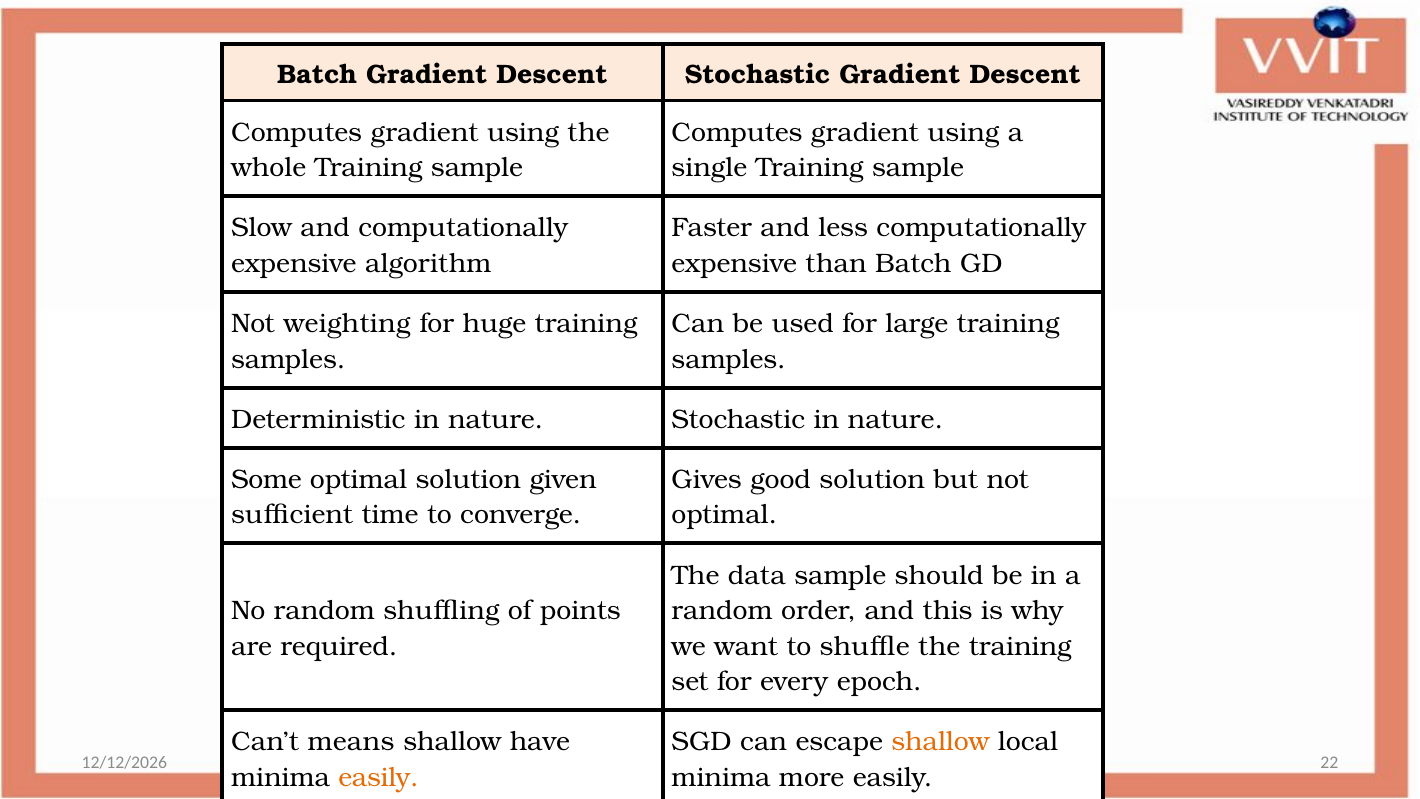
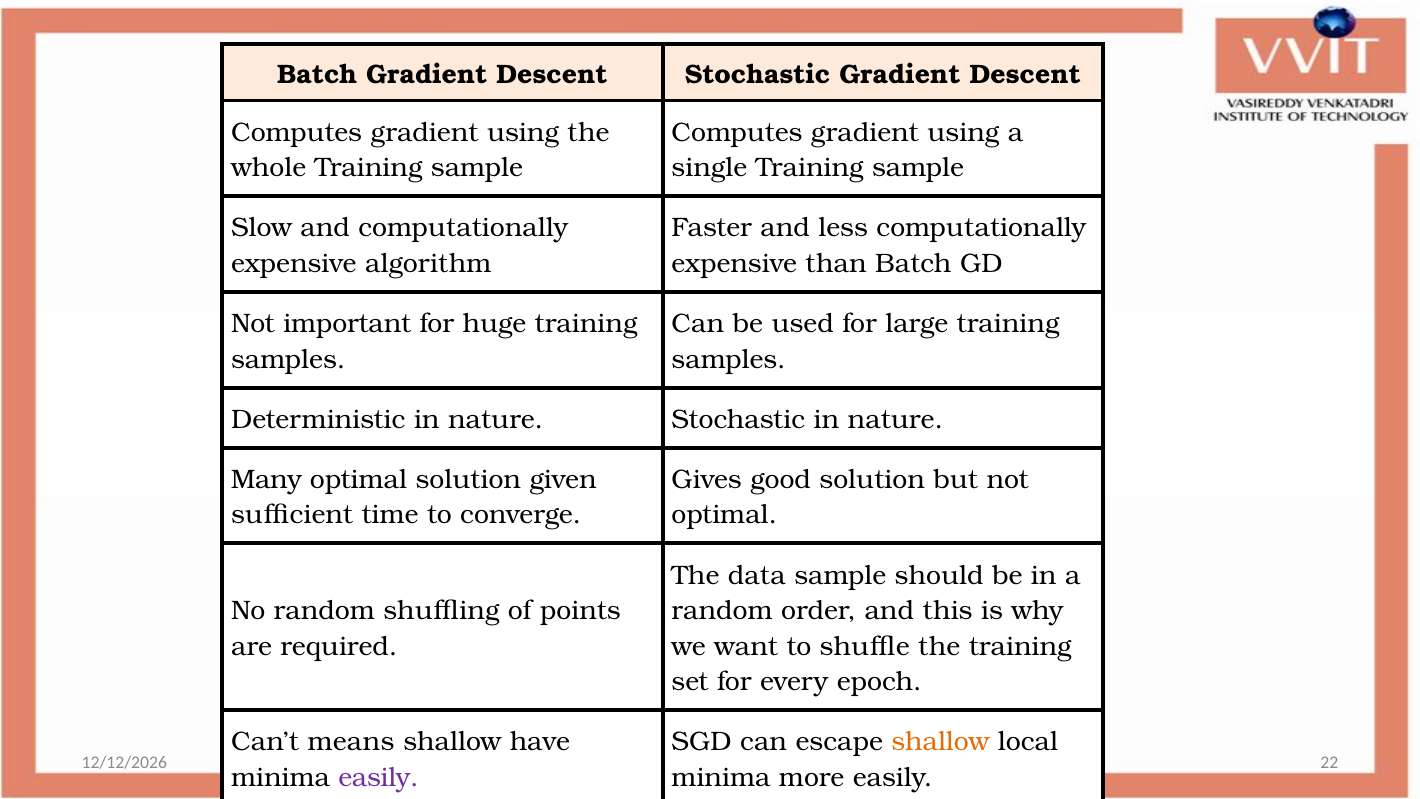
weighting: weighting -> important (347, 324)
Some: Some -> Many (266, 479)
easily colour: orange -> purple (379, 777)
